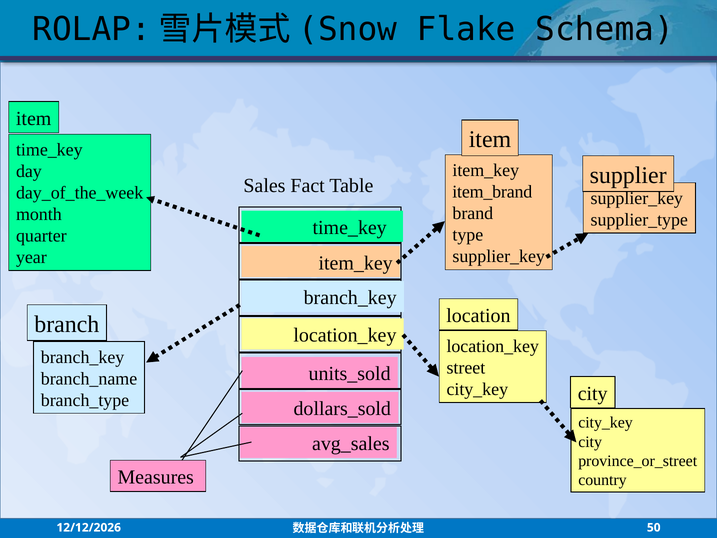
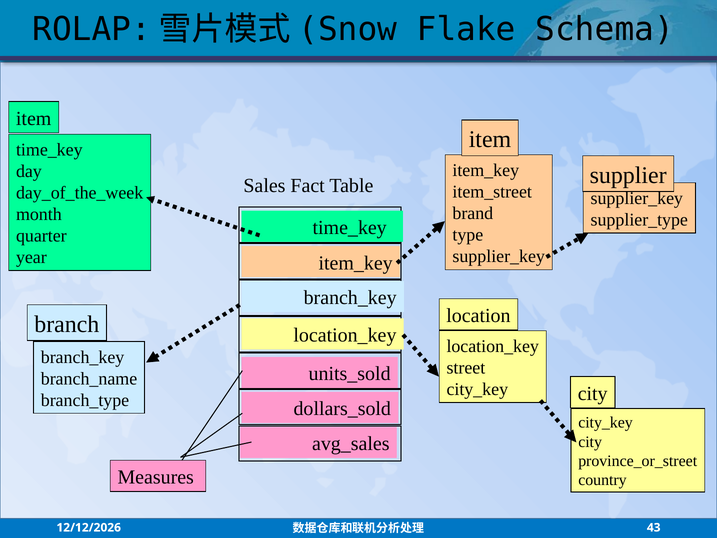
item_brand: item_brand -> item_street (492, 192)
50: 50 -> 43 (654, 527)
